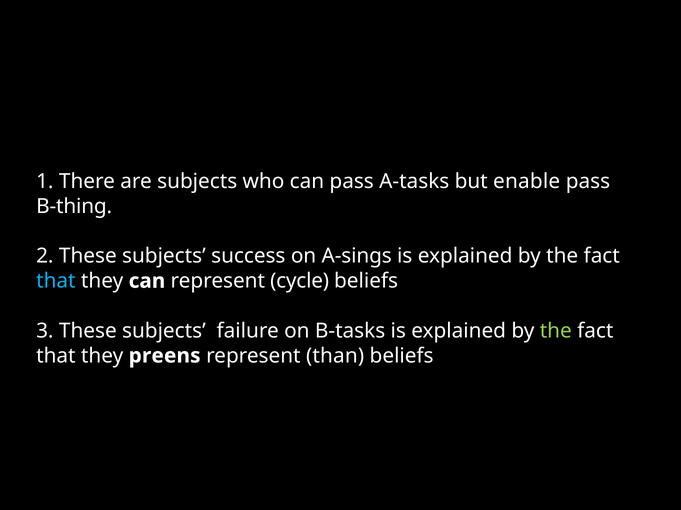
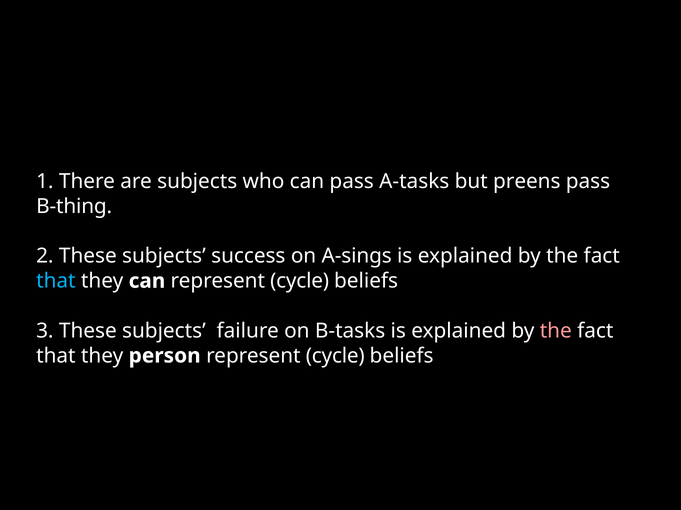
enable: enable -> preens (527, 182)
the colour: light green -> pink (556, 331)
preens: preens -> person (165, 356)
than: than -> cycle (335, 356)
